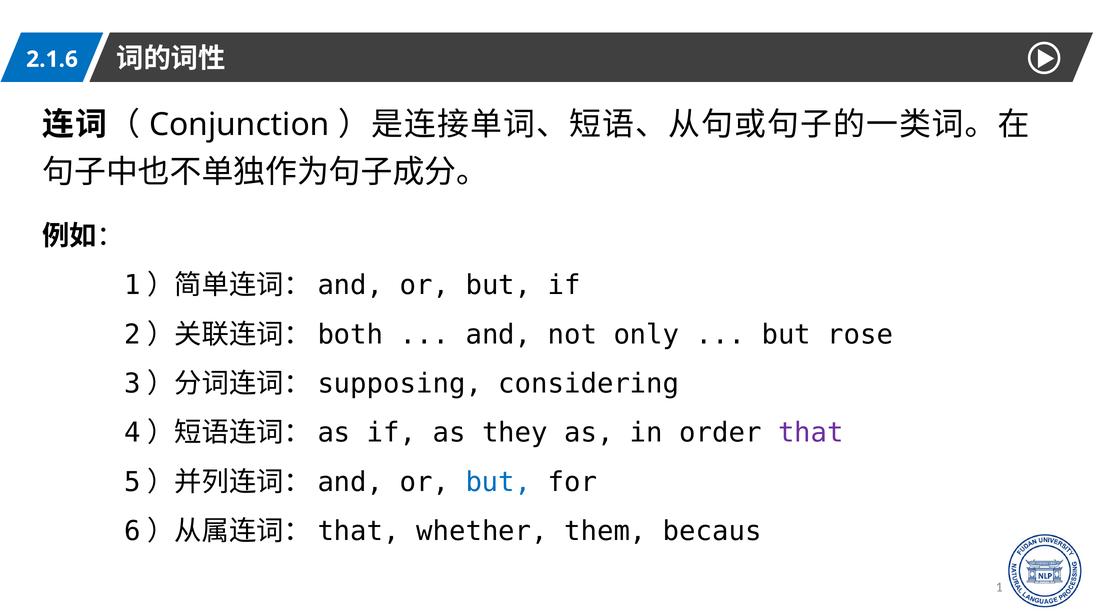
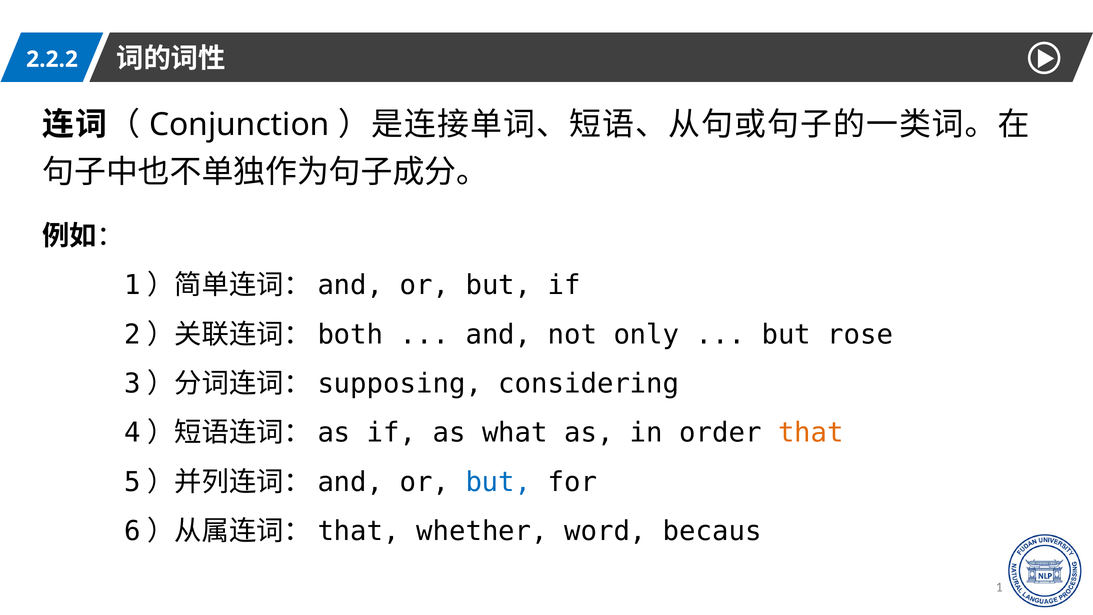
2.1.6: 2.1.6 -> 2.2.2 (52, 59)
they: they -> what (515, 433)
that colour: purple -> orange (811, 433)
them: them -> word (605, 531)
